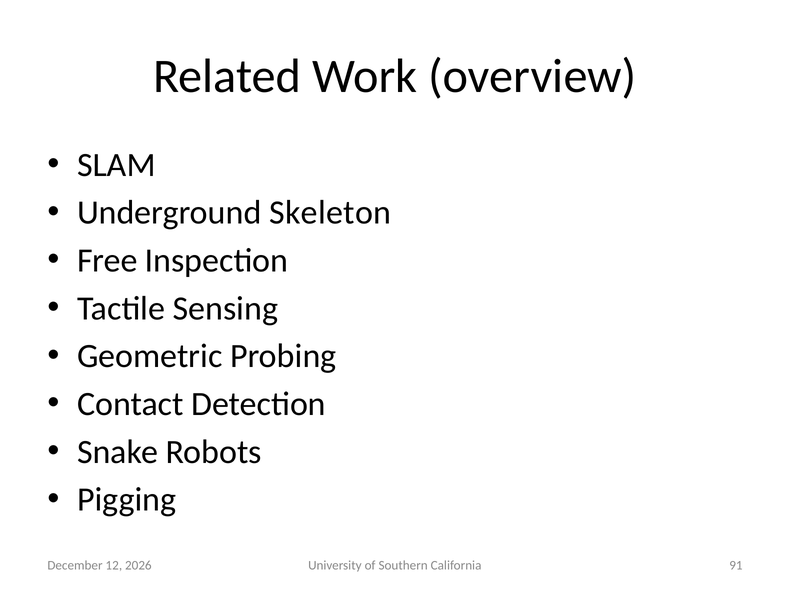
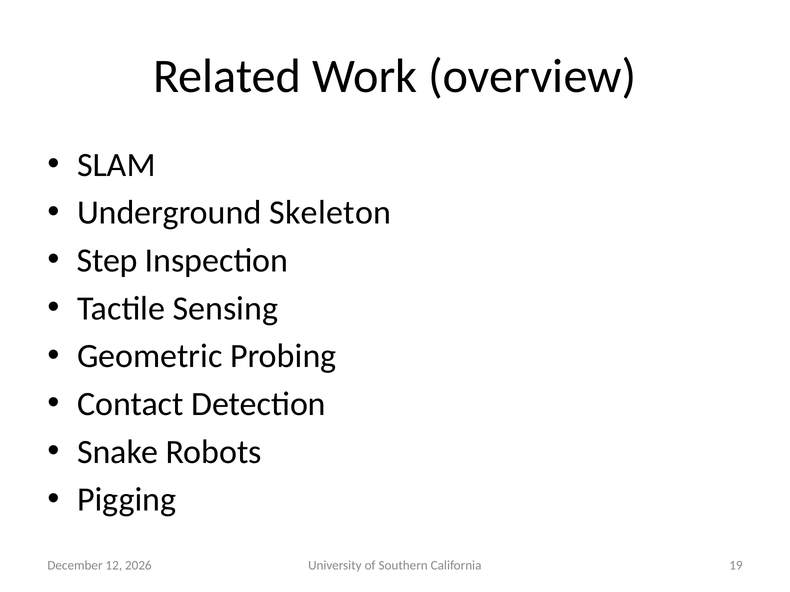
Free: Free -> Step (107, 261)
91: 91 -> 19 (736, 566)
